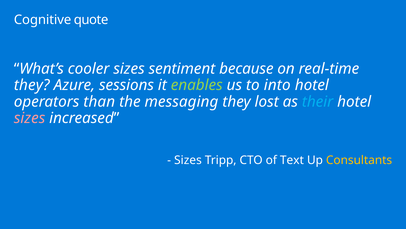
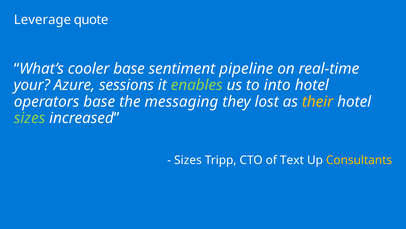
Cognitive: Cognitive -> Leverage (42, 20)
cooler sizes: sizes -> base (129, 69)
because: because -> pipeline (246, 69)
they: they -> your (32, 85)
operators than: than -> base (99, 101)
their colour: light blue -> yellow (318, 101)
sizes colour: pink -> light green (30, 118)
